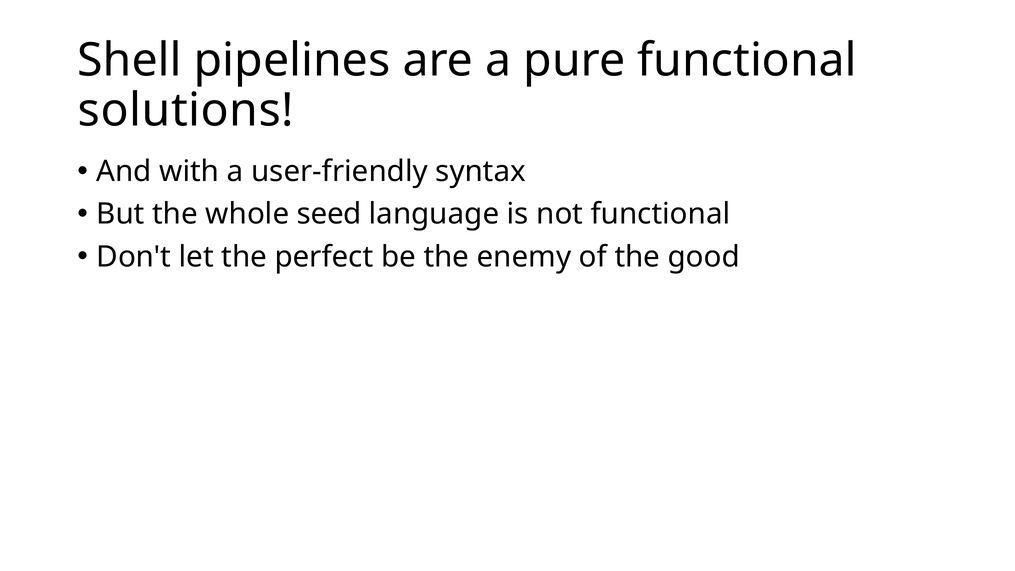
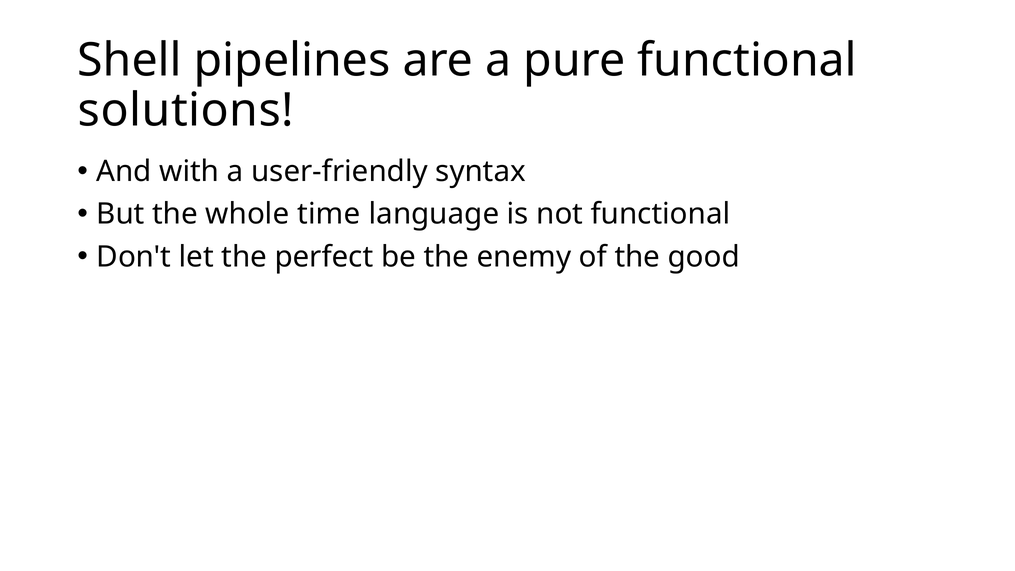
seed: seed -> time (329, 214)
